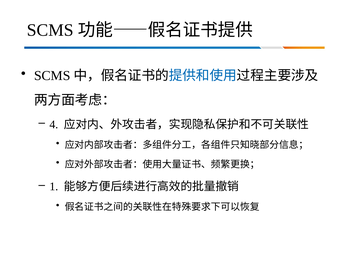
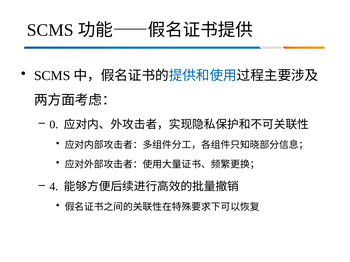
4: 4 -> 0 (54, 125)
1: 1 -> 4 (54, 187)
